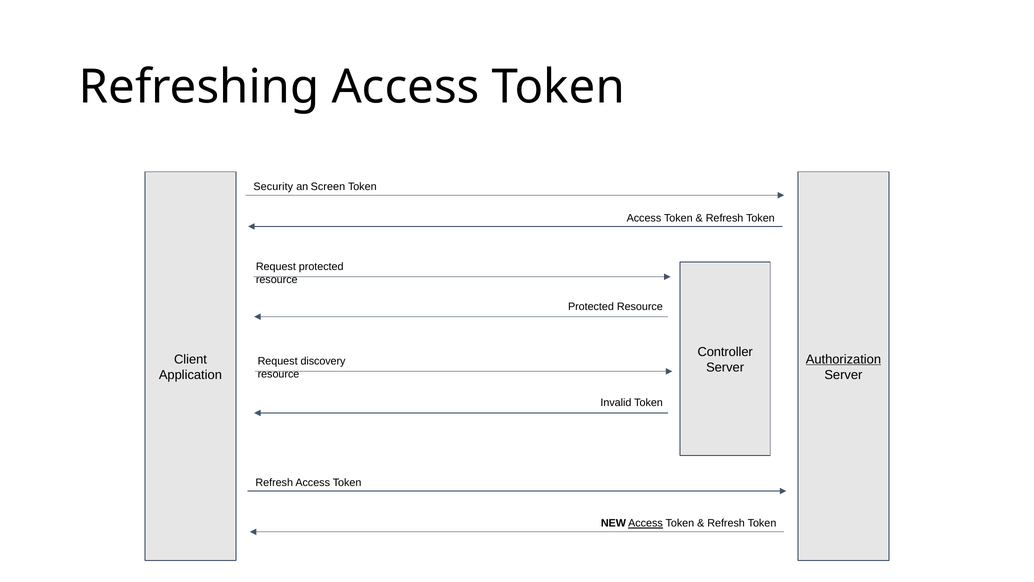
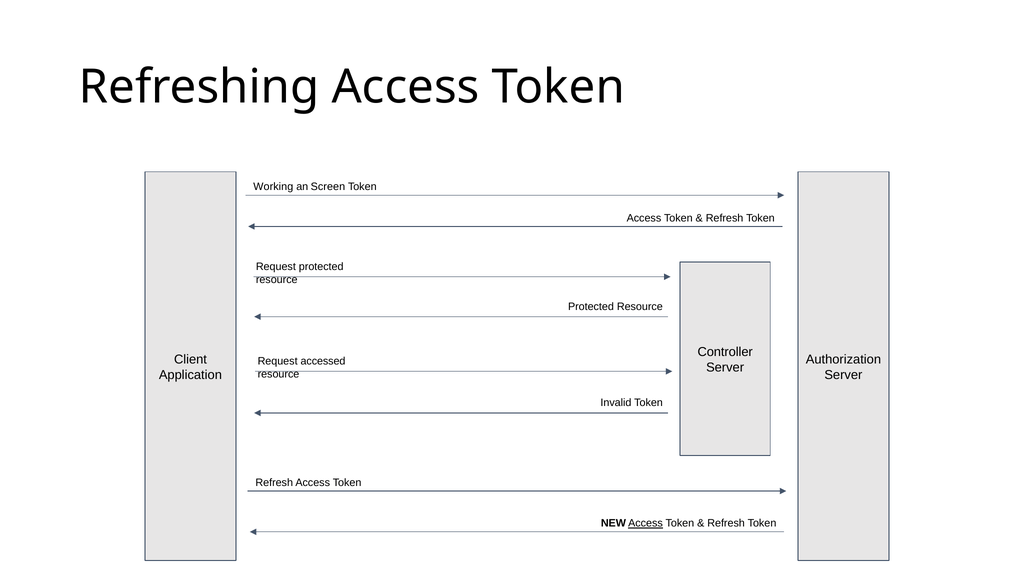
Security: Security -> Working (273, 187)
Authorization underline: present -> none (843, 359)
discovery: discovery -> accessed (323, 361)
